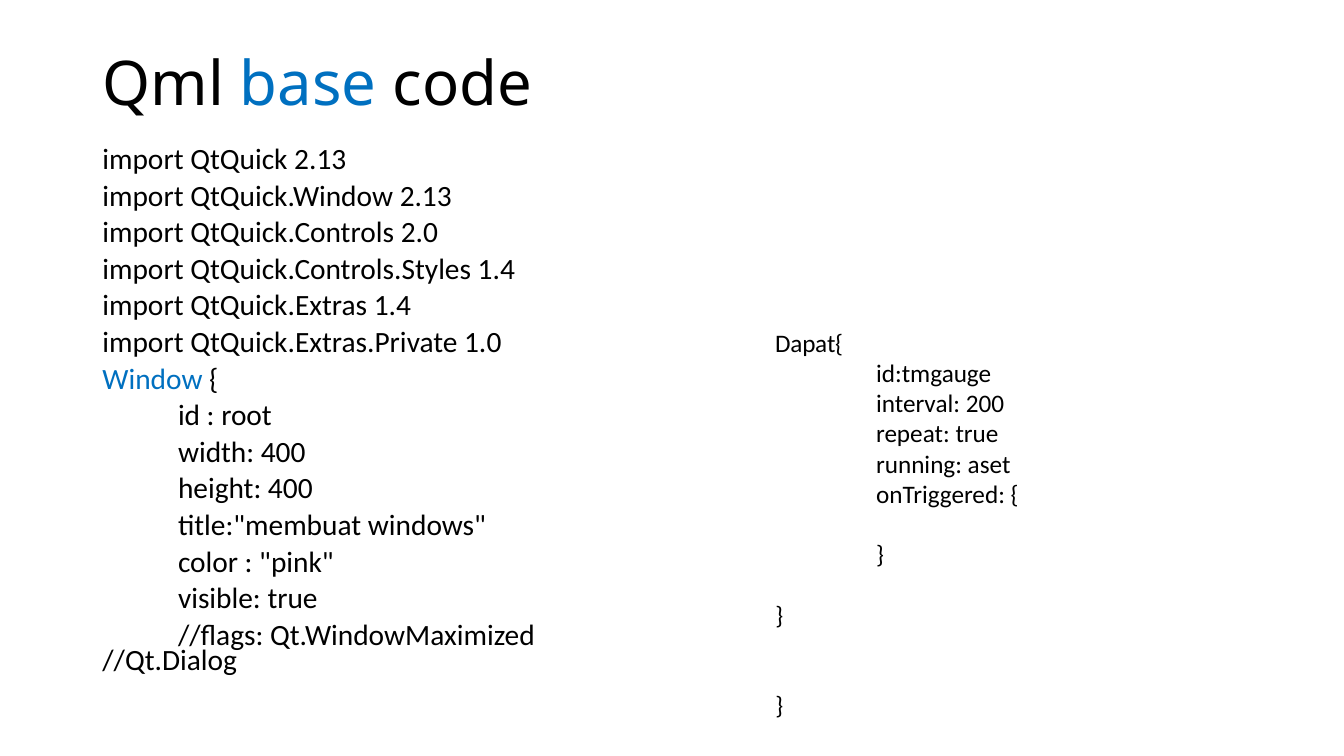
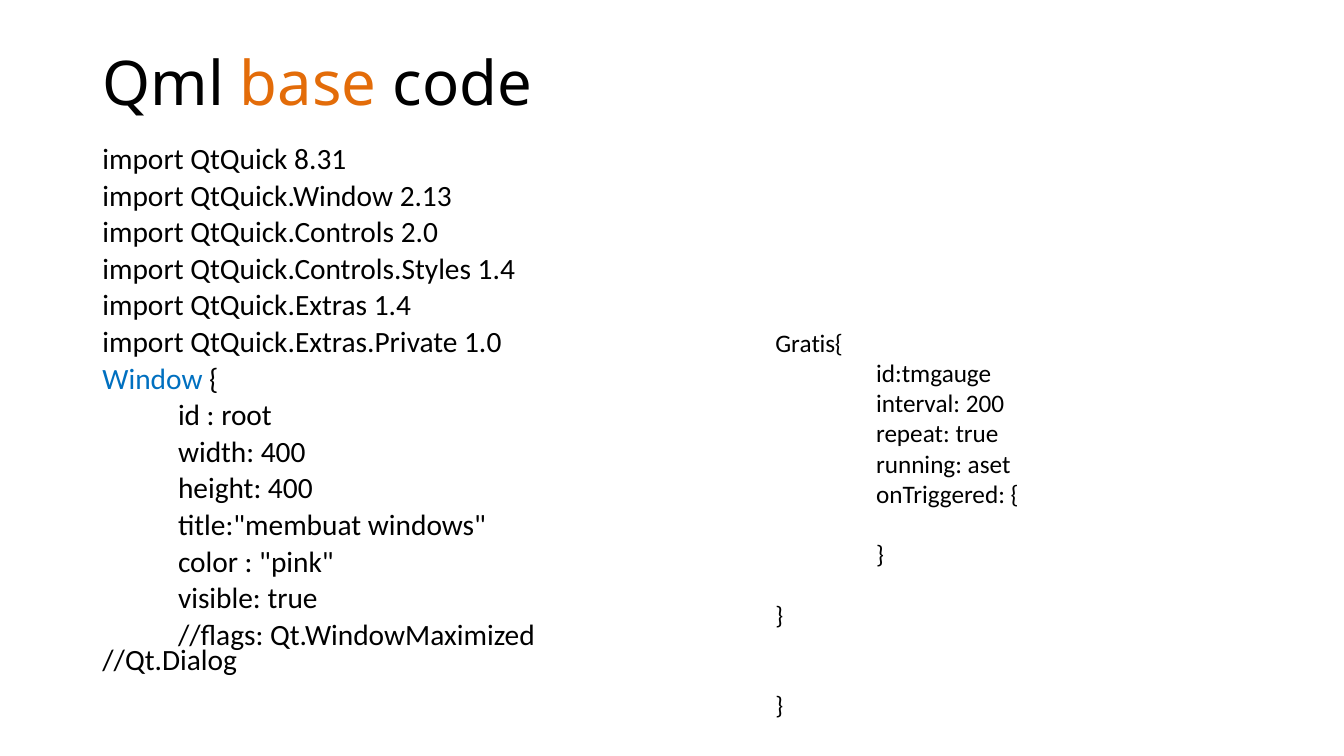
base colour: blue -> orange (308, 85)
QtQuick 2.13: 2.13 -> 8.31 (320, 160)
Dapat{: Dapat{ -> Gratis{ (809, 344)
